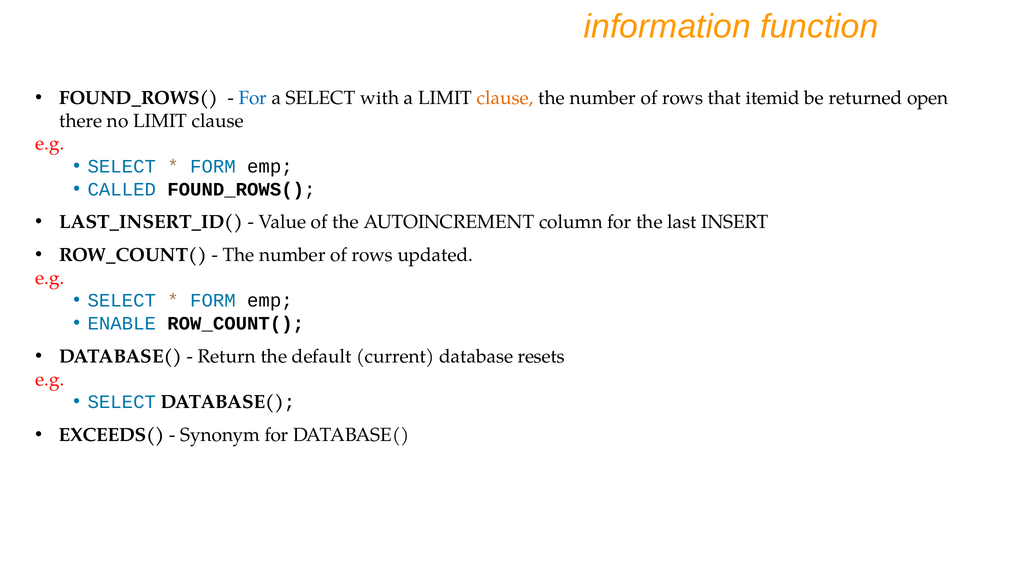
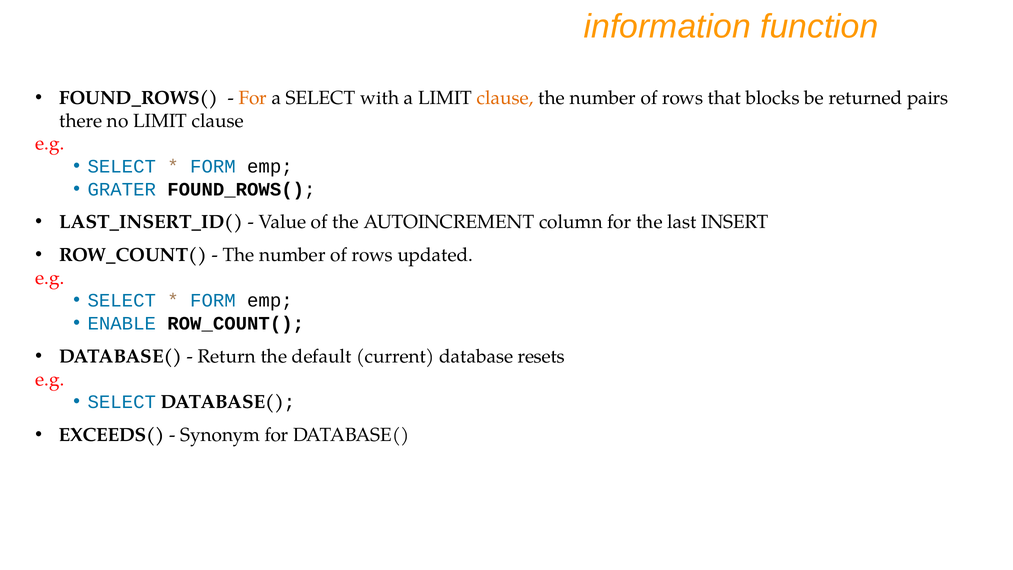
For colour: blue -> orange (253, 98)
itemid: itemid -> blocks (773, 98)
open: open -> pairs (928, 98)
CALLED: CALLED -> GRATER (122, 189)
